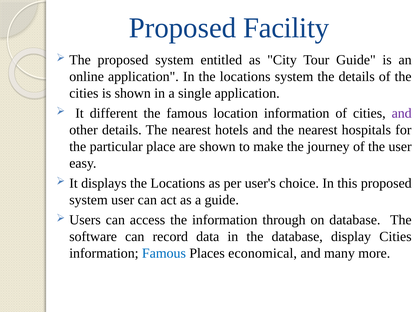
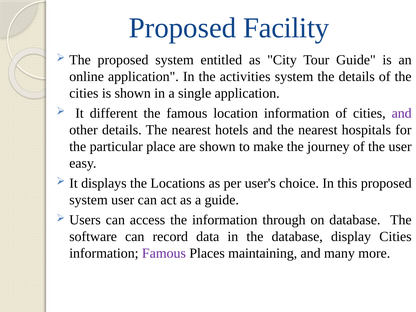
In the locations: locations -> activities (245, 77)
Famous colour: blue -> purple (164, 253)
economical: economical -> maintaining (263, 253)
